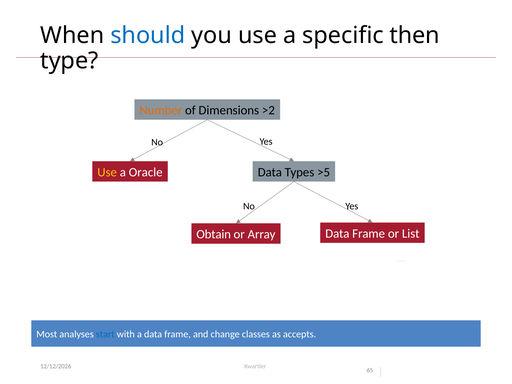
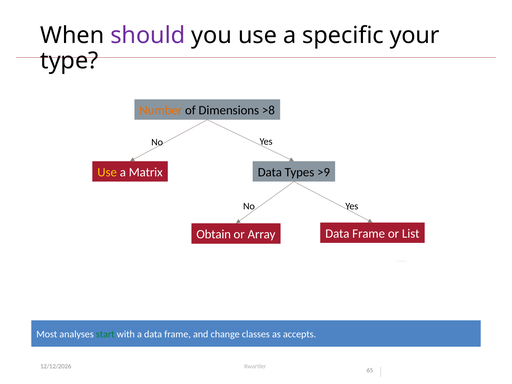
should colour: blue -> purple (148, 35)
then: then -> your (415, 35)
>2: >2 -> >8 (268, 110)
Oracle: Oracle -> Matrix (146, 172)
>5: >5 -> >9 (324, 172)
start colour: blue -> green (105, 334)
